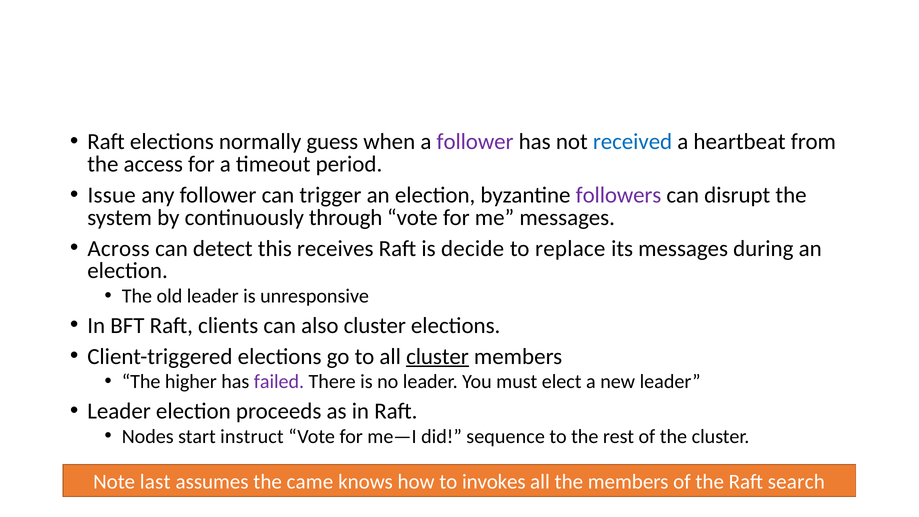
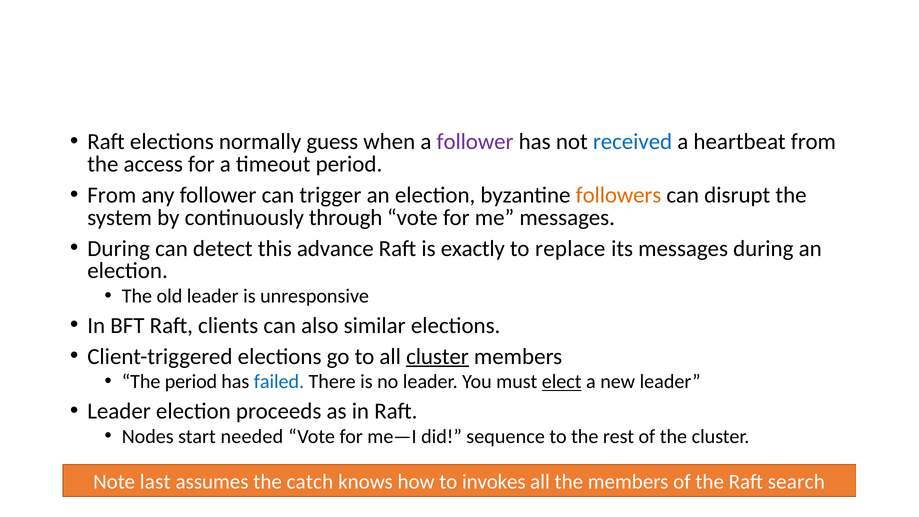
Issue: Issue -> From (112, 195)
followers colour: purple -> orange (619, 195)
Across: Across -> During (119, 248)
receives: receives -> advance (335, 248)
decide: decide -> exactly (473, 248)
also cluster: cluster -> similar (375, 326)
The higher: higher -> period (191, 382)
failed colour: purple -> blue (279, 382)
elect underline: none -> present (562, 382)
instruct: instruct -> needed (252, 437)
came: came -> catch (310, 482)
